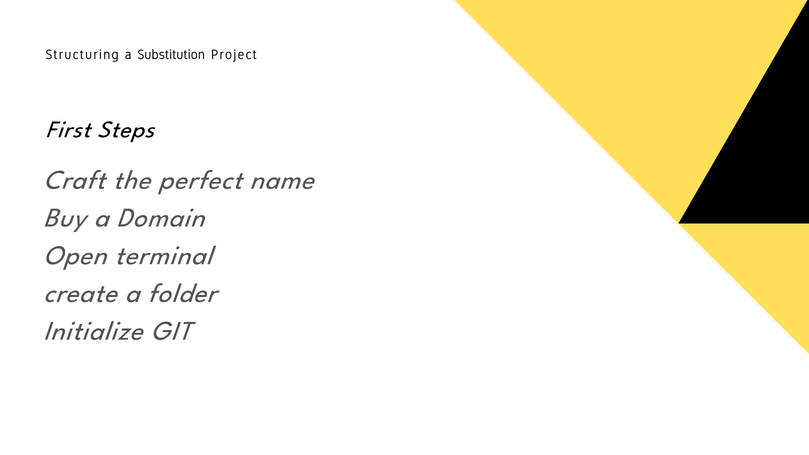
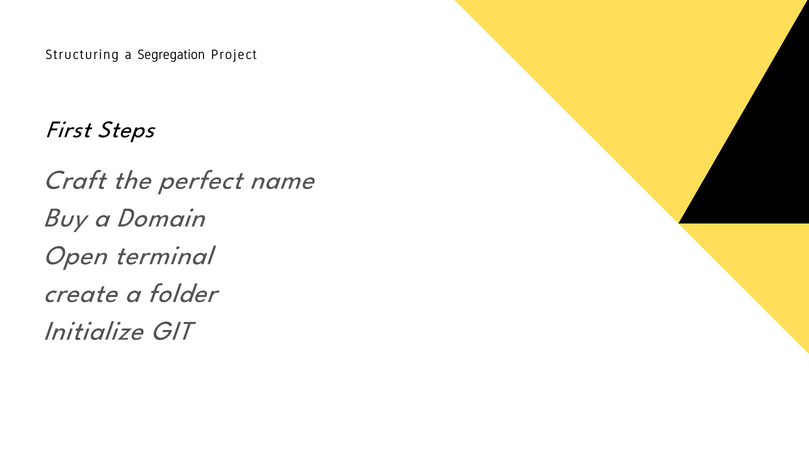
Substitution: Substitution -> Segregation (171, 55)
